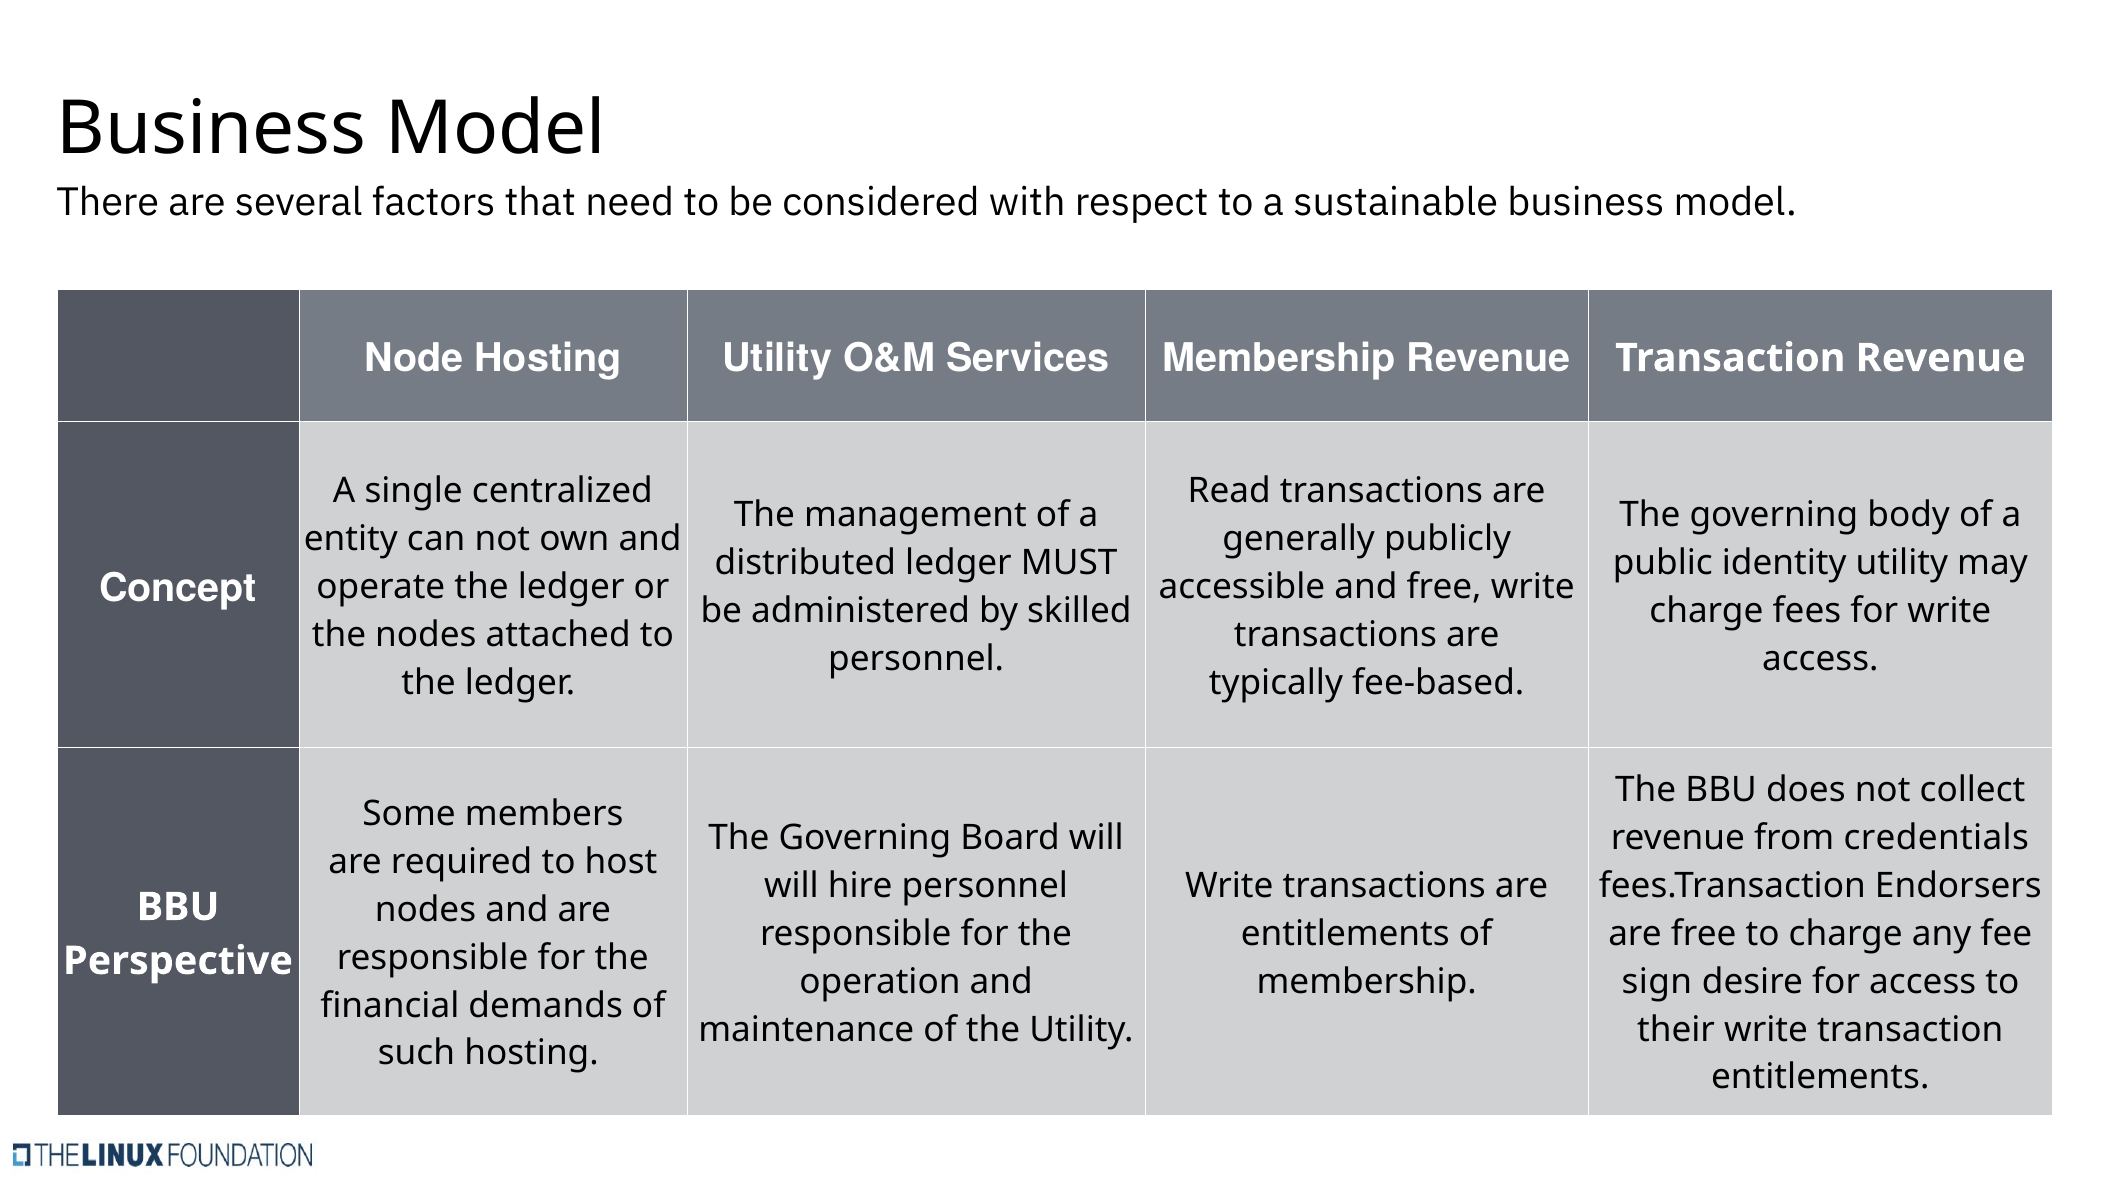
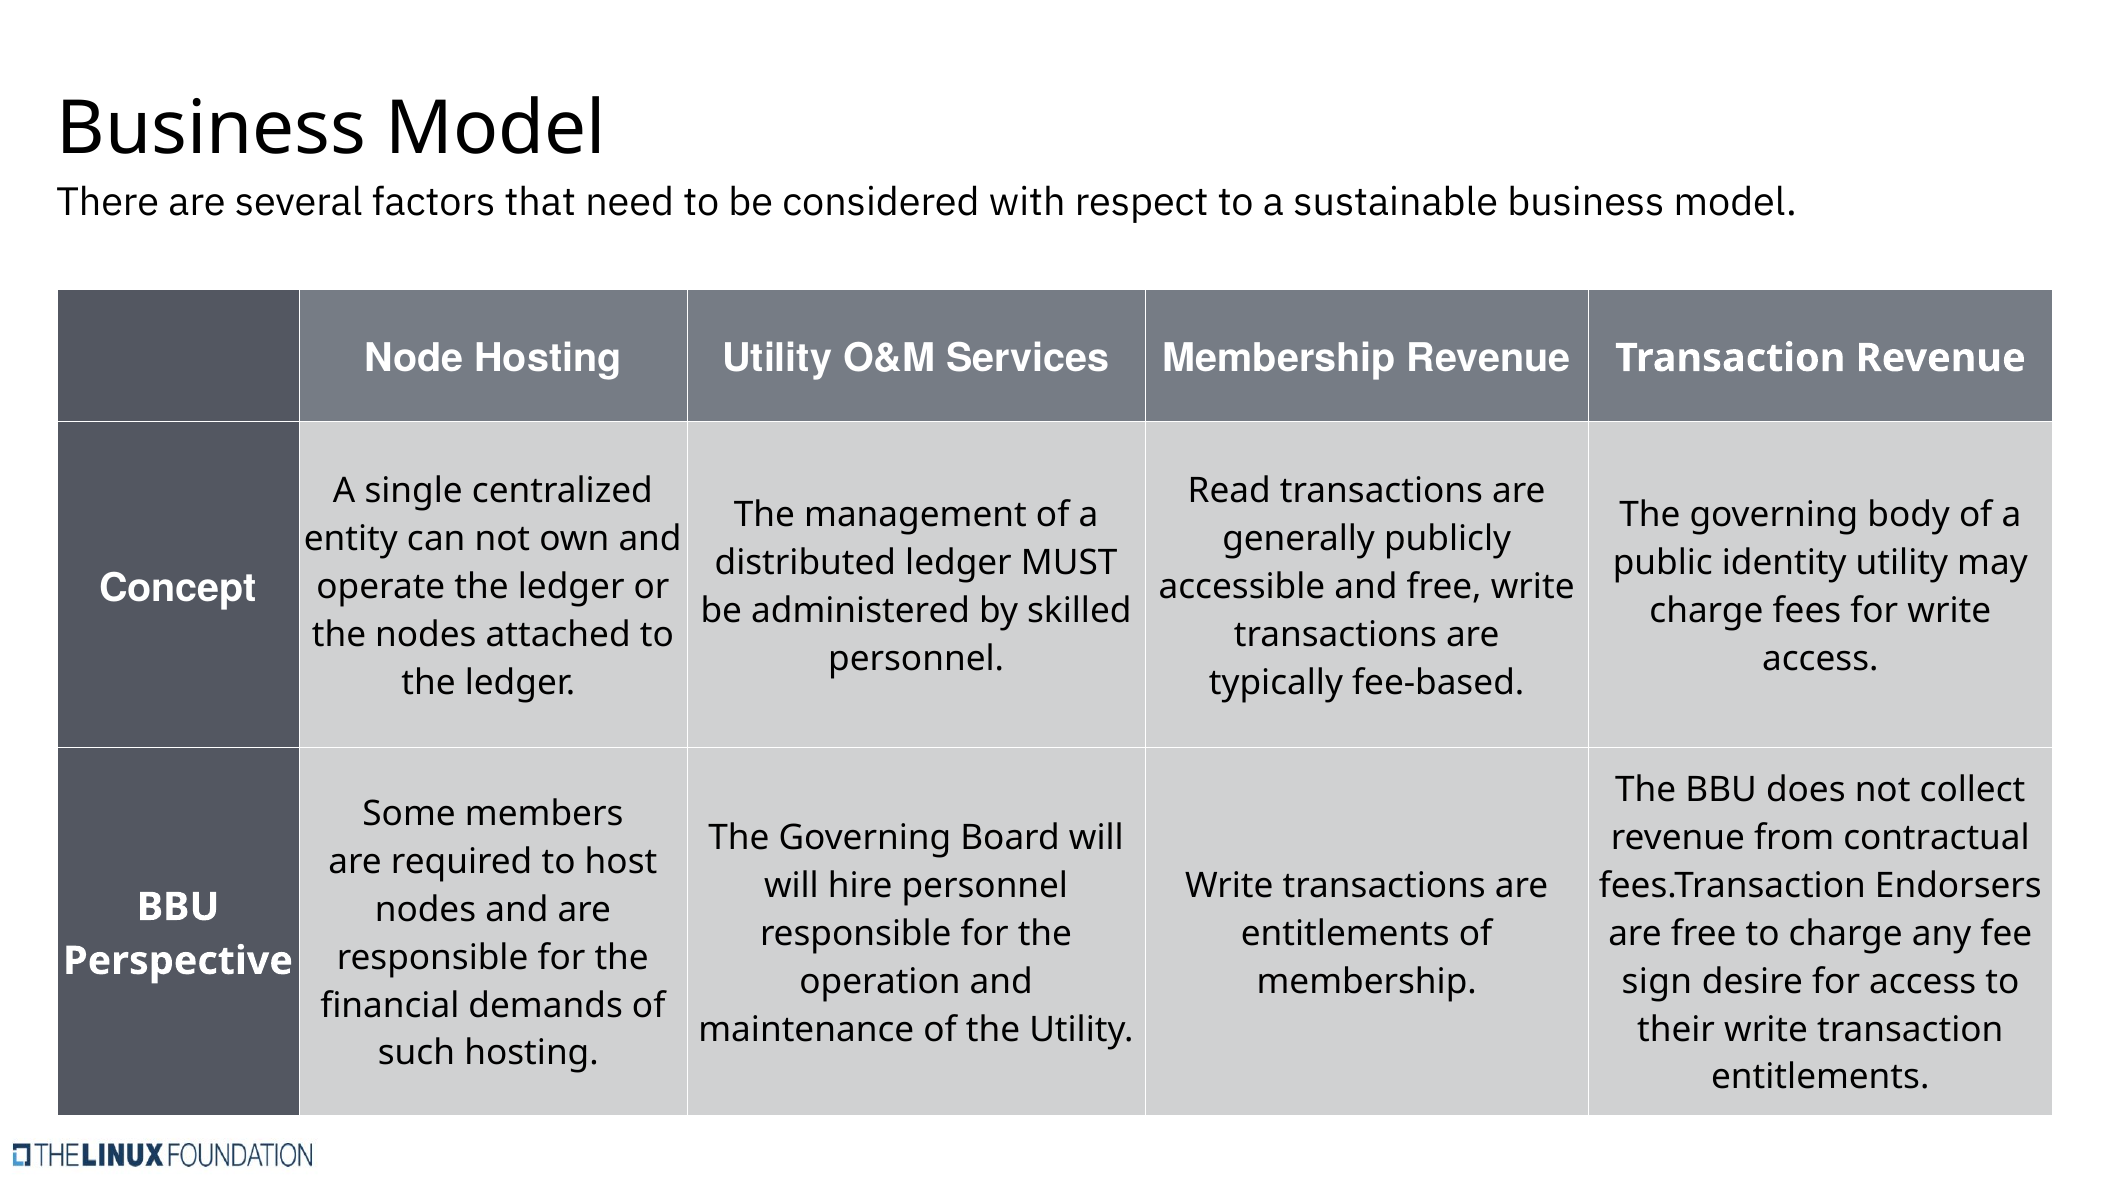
credentials: credentials -> contractual (1936, 838)
